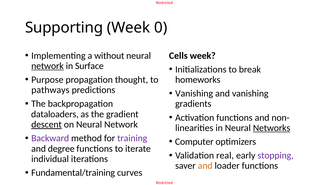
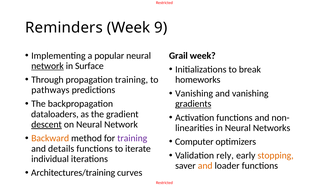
Supporting: Supporting -> Reminders (64, 28)
0: 0 -> 9 (161, 28)
without: without -> popular (109, 56)
Cells: Cells -> Grail (178, 56)
Purpose: Purpose -> Through (47, 80)
propagation thought: thought -> training (131, 80)
gradients underline: none -> present (193, 104)
Networks underline: present -> none (272, 128)
Backward colour: purple -> orange (50, 138)
degree: degree -> details (61, 149)
real: real -> rely (225, 156)
stopping colour: purple -> orange (276, 156)
Fundamental/training: Fundamental/training -> Architectures/training (73, 173)
